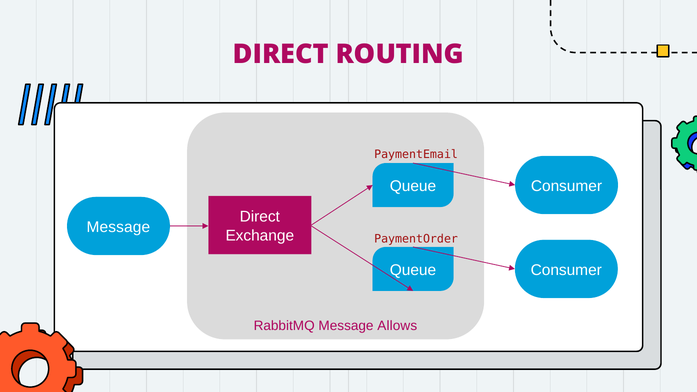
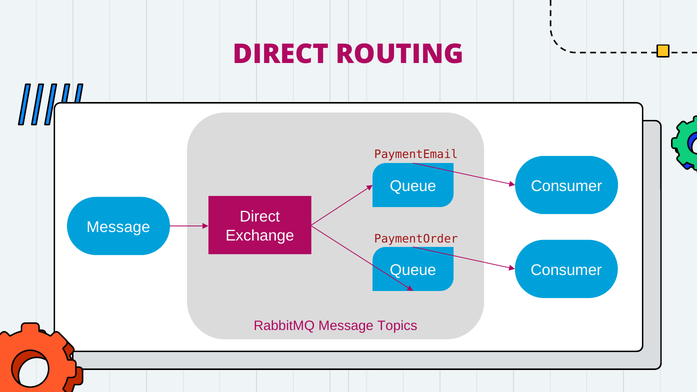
Allows: Allows -> Topics (397, 326)
